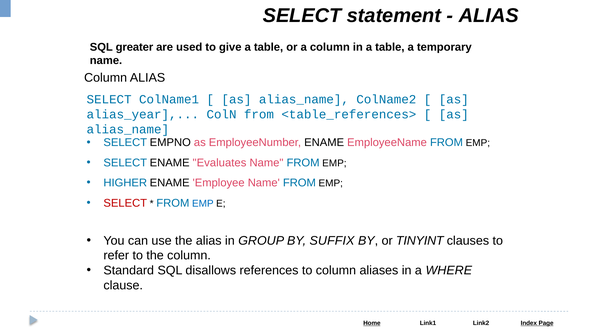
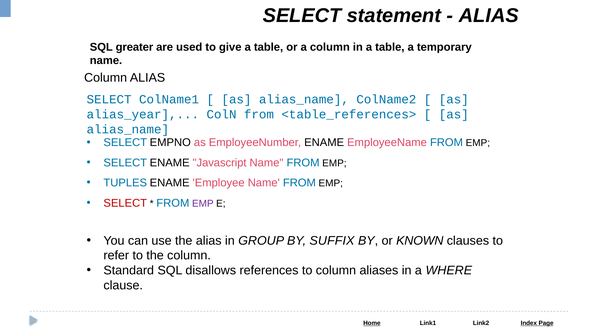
Evaluates: Evaluates -> Javascript (220, 163)
HIGHER: HIGHER -> TUPLES (125, 183)
EMP colour: blue -> purple (203, 204)
TINYINT: TINYINT -> KNOWN (420, 241)
